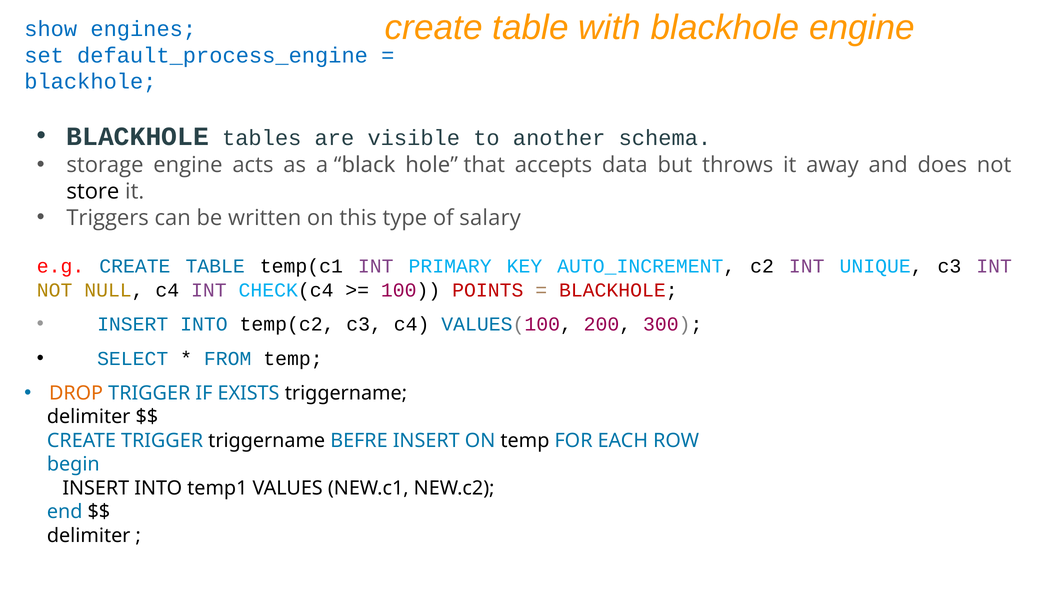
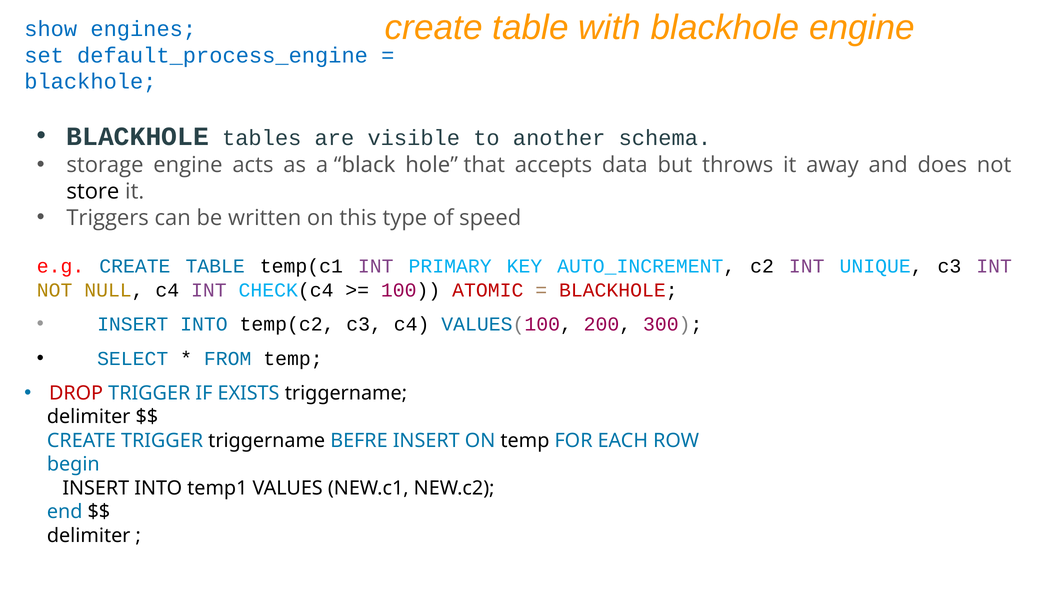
salary: salary -> speed (490, 218)
POINTS: POINTS -> ATOMIC (488, 290)
DROP colour: orange -> red (76, 394)
